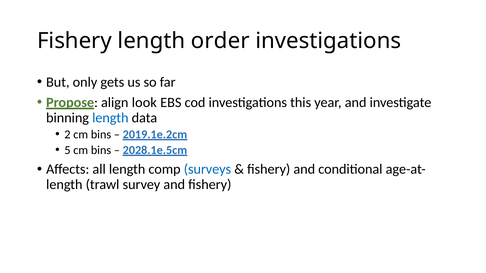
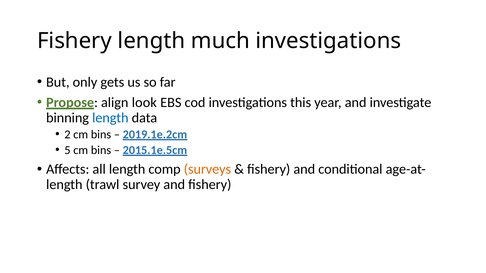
order: order -> much (220, 41)
2028.1e.5cm: 2028.1e.5cm -> 2015.1e.5cm (155, 150)
surveys colour: blue -> orange (207, 170)
